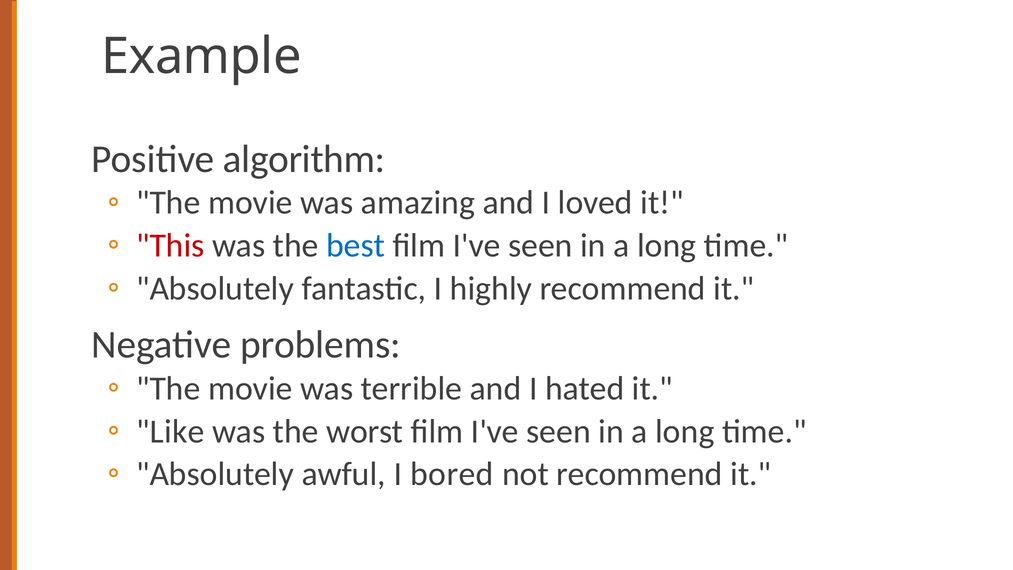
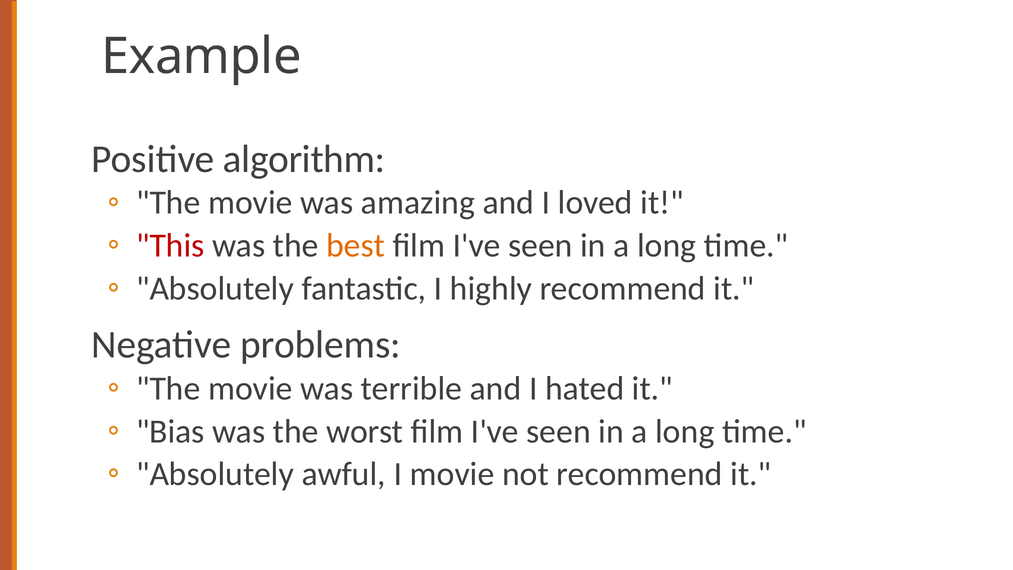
best colour: blue -> orange (356, 246)
Like: Like -> Bias (170, 431)
I bored: bored -> movie (452, 474)
